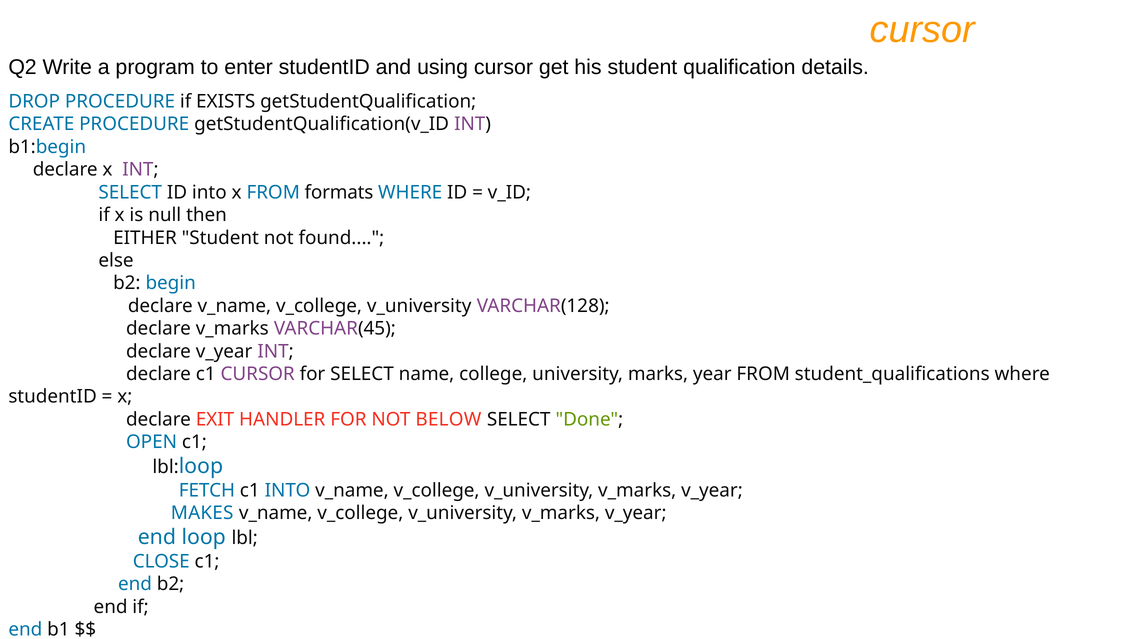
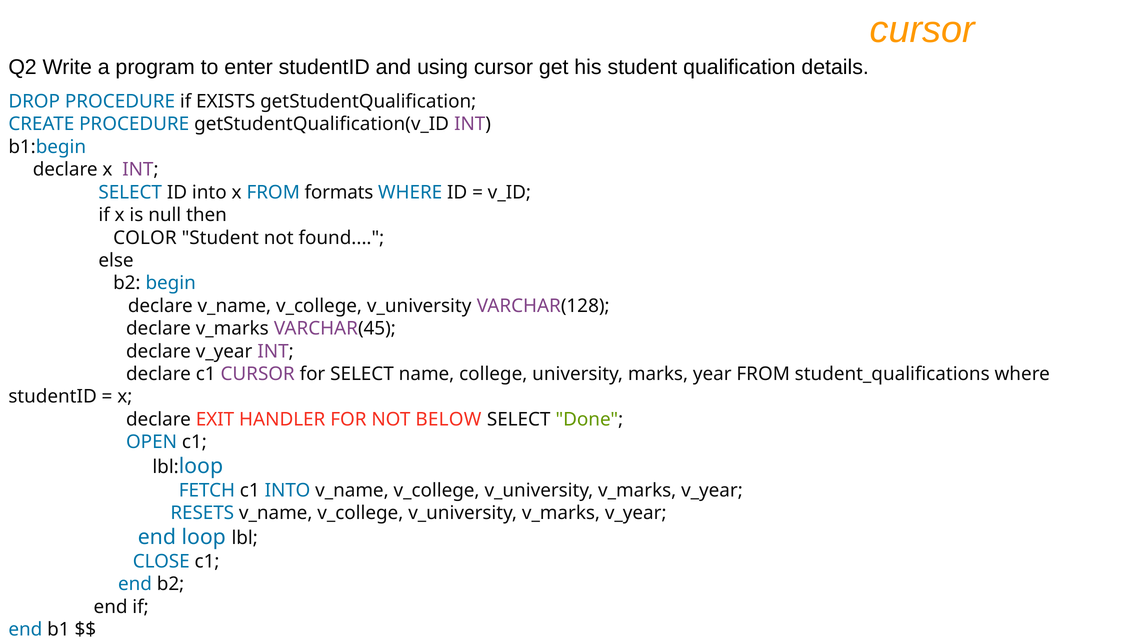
EITHER: EITHER -> COLOR (145, 238)
MAKES: MAKES -> RESETS (202, 513)
